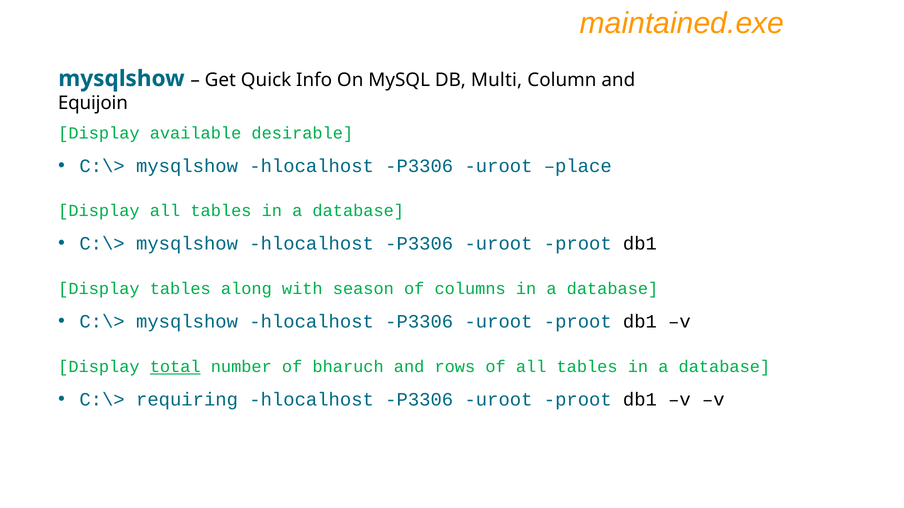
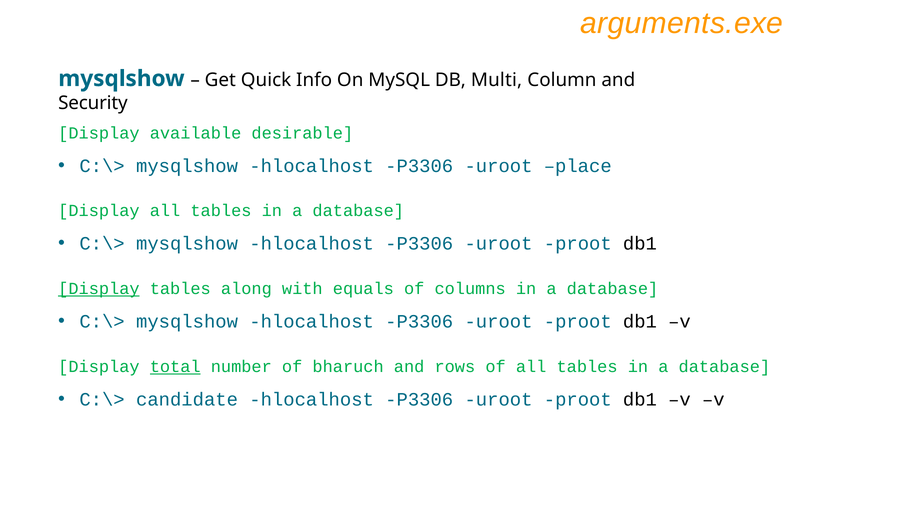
maintained.exe: maintained.exe -> arguments.exe (682, 24)
Equijoin: Equijoin -> Security (93, 103)
Display underline: none -> present (99, 289)
season: season -> equals (363, 289)
requiring: requiring -> candidate (187, 400)
